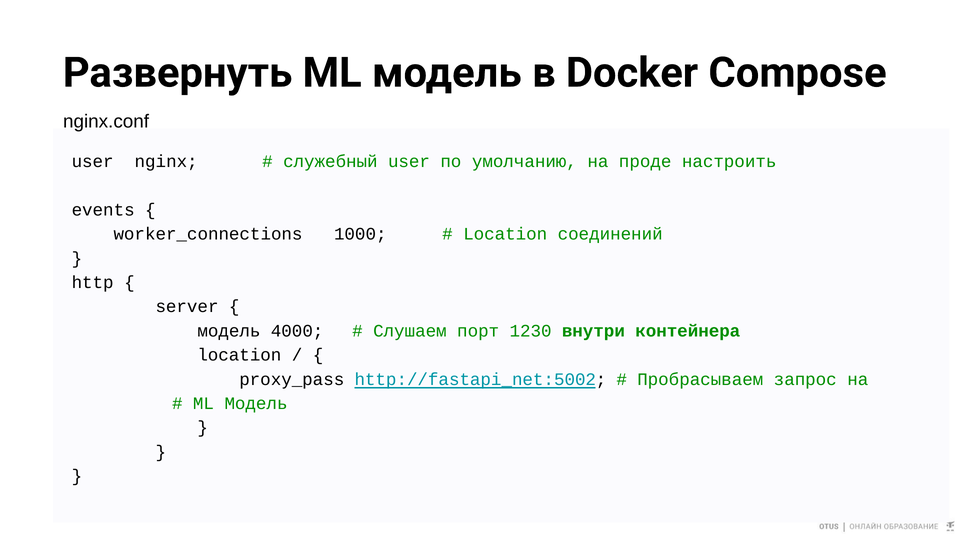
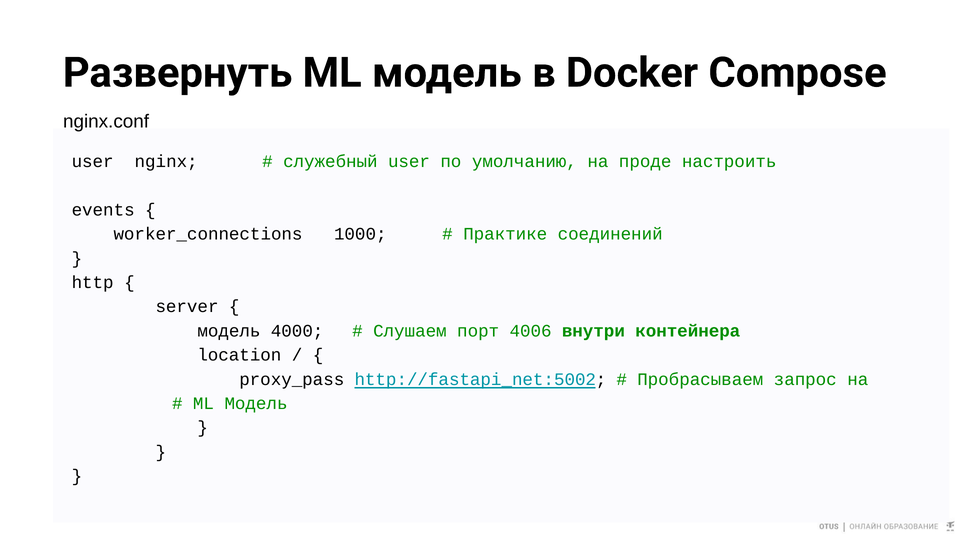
Location: Location -> Практике (505, 234)
1230: 1230 -> 4006 (531, 331)
